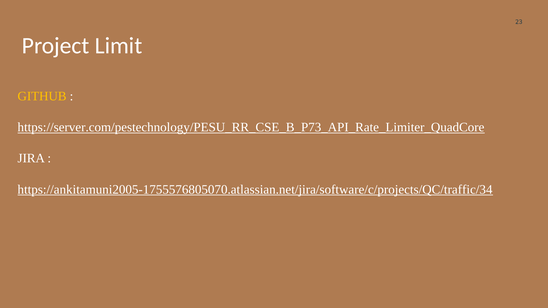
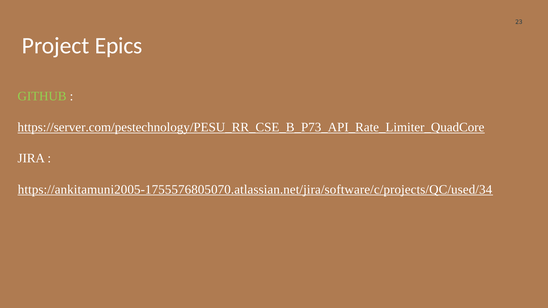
Limit: Limit -> Epics (119, 46)
GITHUB colour: yellow -> light green (42, 96)
https://ankitamuni2005-1755576805070.atlassian.net/jira/software/c/projects/QC/traffic/34: https://ankitamuni2005-1755576805070.atlassian.net/jira/software/c/projects/QC/traffic/34 -> https://ankitamuni2005-1755576805070.atlassian.net/jira/software/c/projects/QC/used/34 (255, 190)
